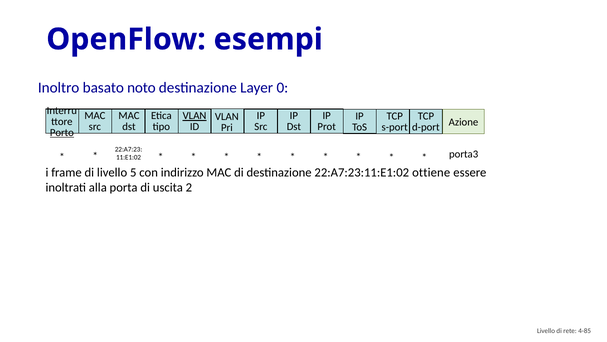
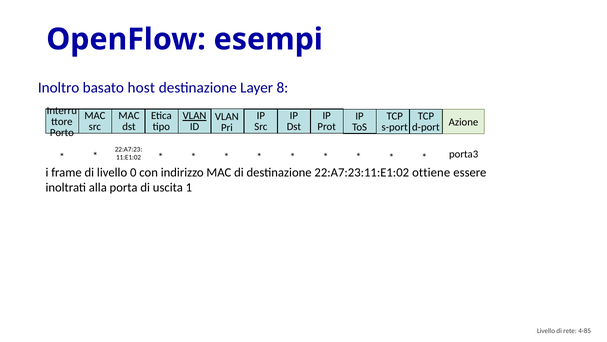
noto: noto -> host (141, 88)
0: 0 -> 8 (282, 88)
Porto underline: present -> none (62, 133)
5: 5 -> 0 (133, 172)
2: 2 -> 1 (189, 187)
